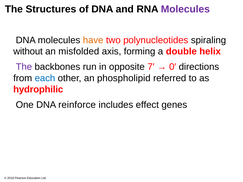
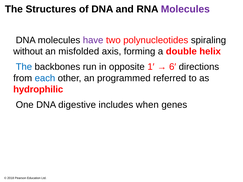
have colour: orange -> purple (93, 40)
The colour: purple -> blue (24, 67)
7′: 7′ -> 1′ (151, 67)
0′: 0′ -> 6′ (173, 67)
phospholipid: phospholipid -> programmed (124, 78)
reinforce: reinforce -> digestive (77, 105)
effect: effect -> when (147, 105)
